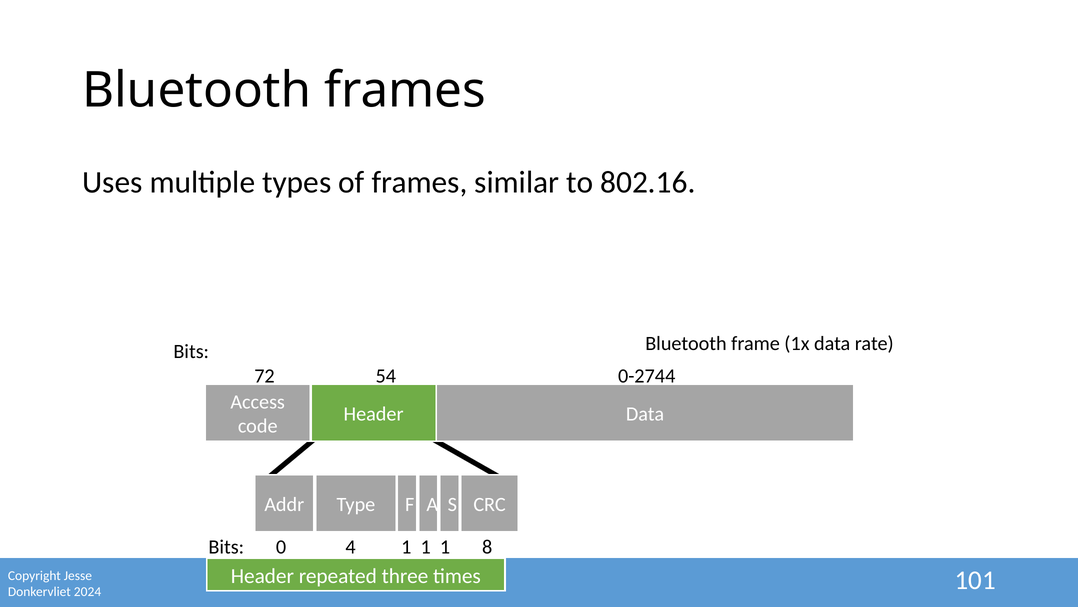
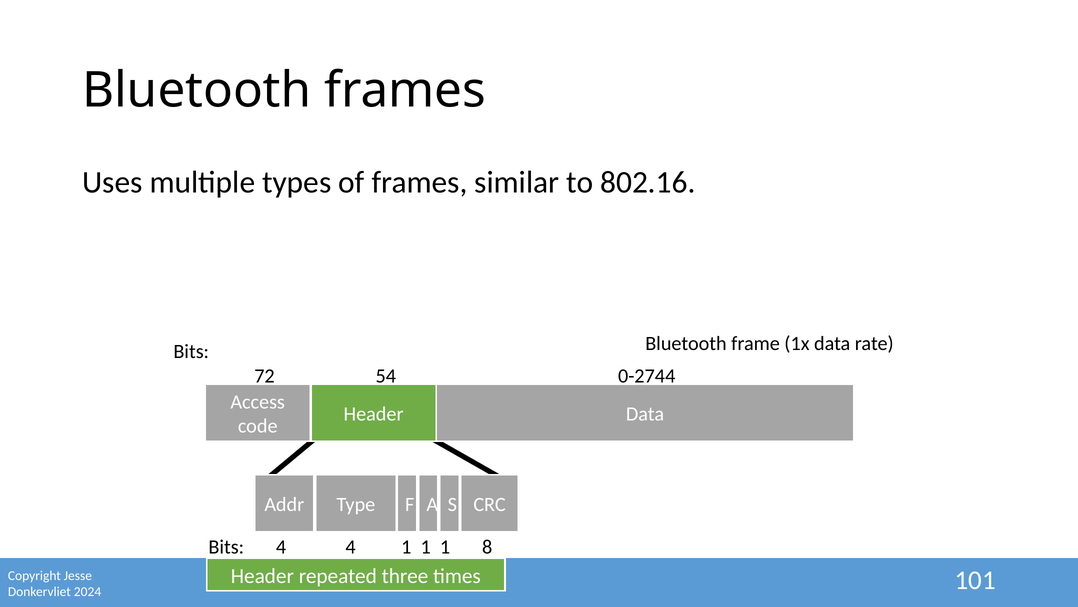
Bits 0: 0 -> 4 (281, 547)
